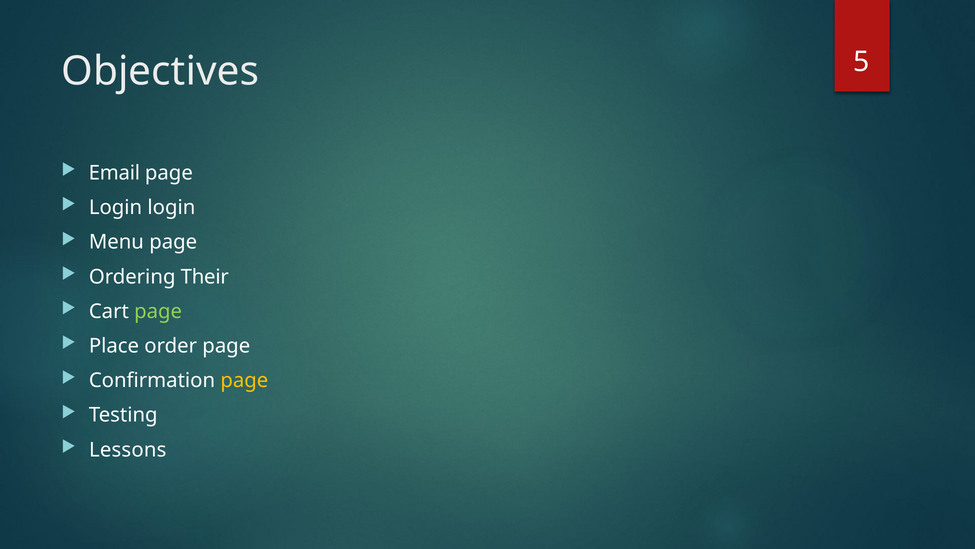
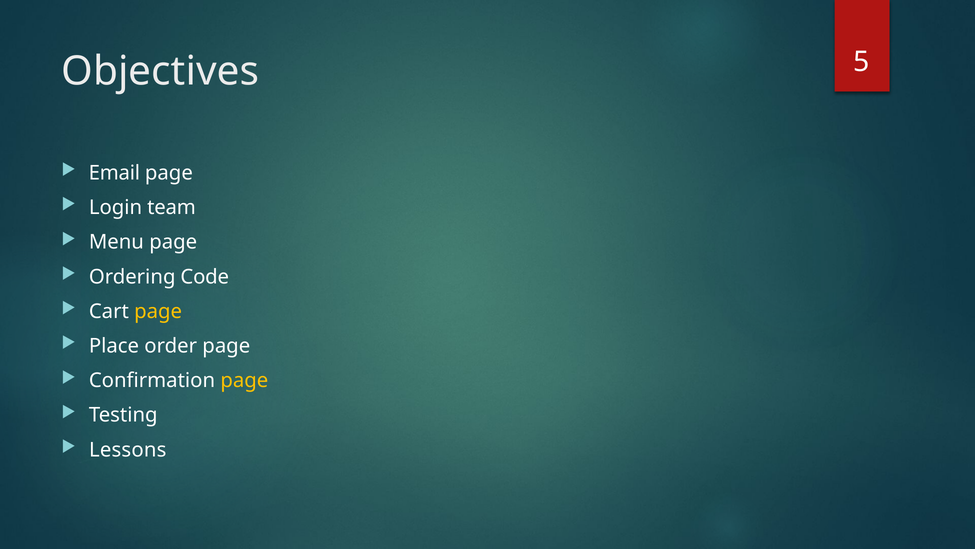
Login login: login -> team (172, 207)
Their: Their -> Code (205, 277)
page colour: light green -> yellow (158, 311)
